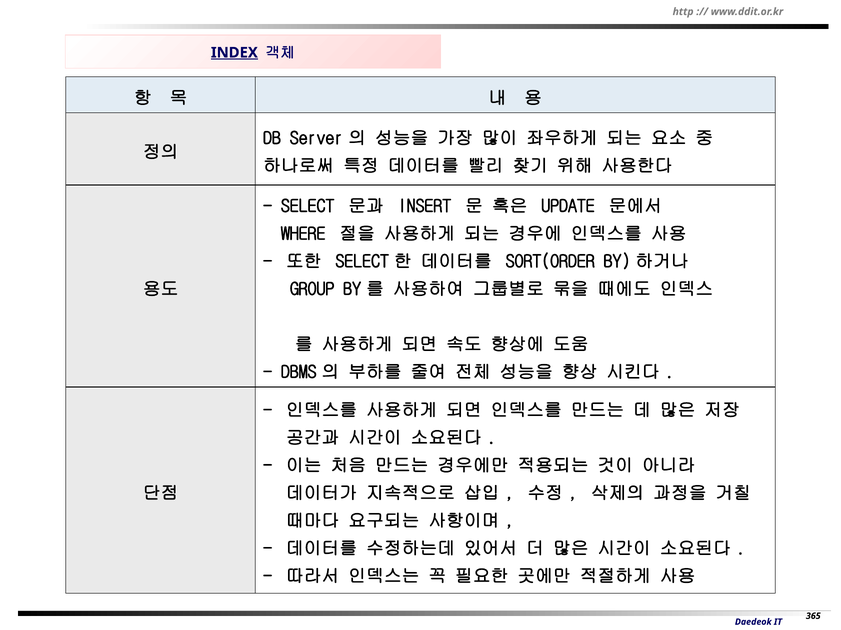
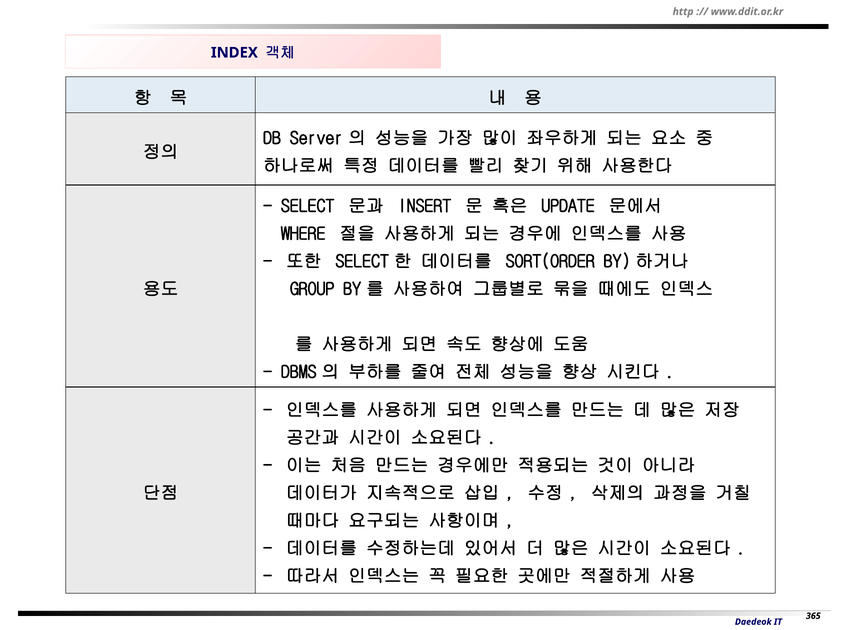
INDEX underline: present -> none (234, 53)
